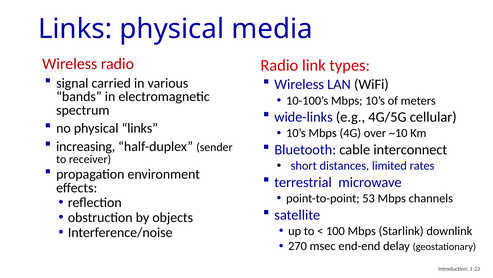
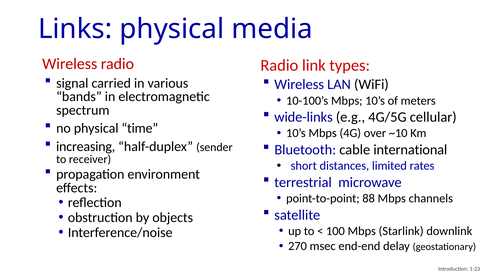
physical links: links -> time (140, 128)
interconnect: interconnect -> international (410, 149)
53: 53 -> 88 (369, 198)
